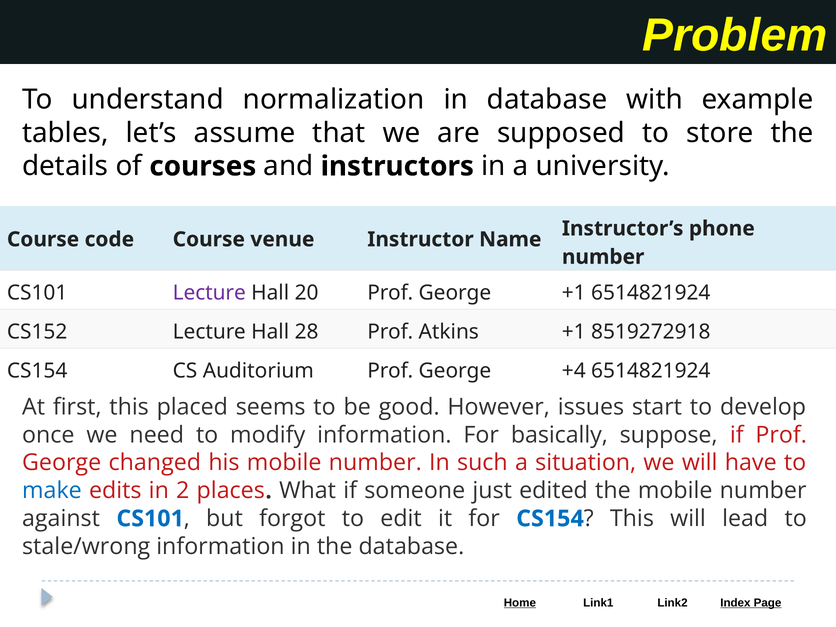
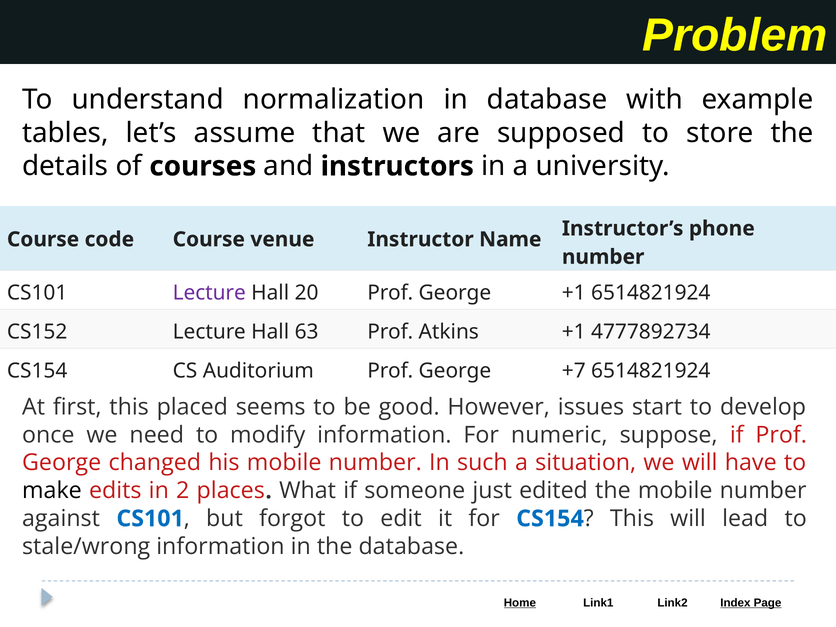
28: 28 -> 63 (307, 332)
8519272918: 8519272918 -> 4777892734 (651, 332)
+4: +4 -> +7 (574, 371)
basically: basically -> numeric (559, 435)
make colour: blue -> black (52, 491)
